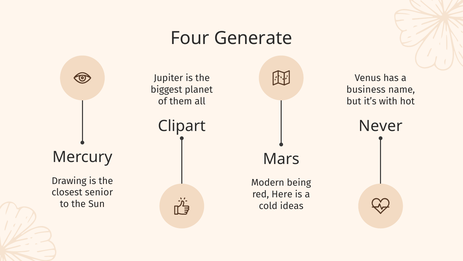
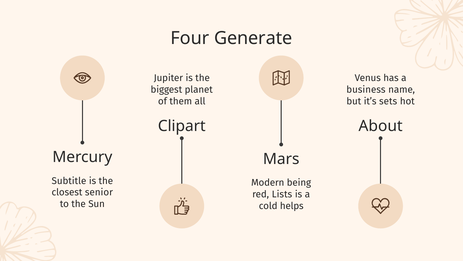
with: with -> sets (388, 101)
Never: Never -> About (381, 126)
Drawing: Drawing -> Subtitle (69, 180)
Here: Here -> Lists (282, 194)
ideas: ideas -> helps (292, 205)
